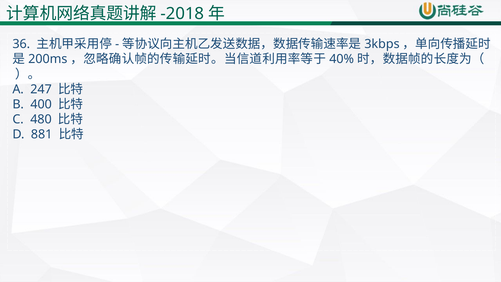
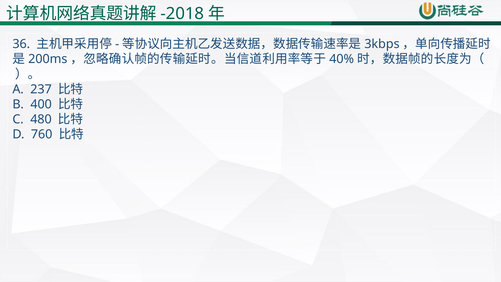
247: 247 -> 237 (41, 89)
881: 881 -> 760 (42, 134)
